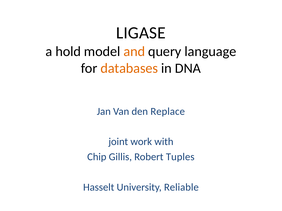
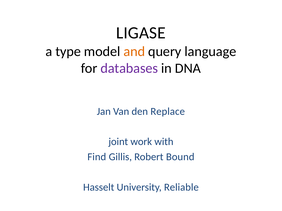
hold: hold -> type (68, 52)
databases colour: orange -> purple (129, 68)
Chip: Chip -> Find (97, 157)
Tuples: Tuples -> Bound (180, 157)
